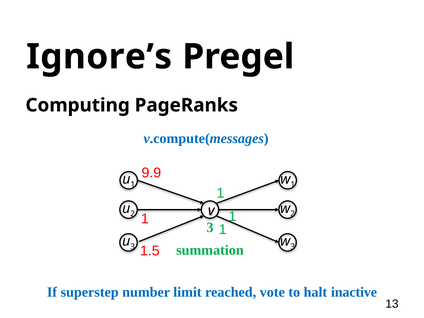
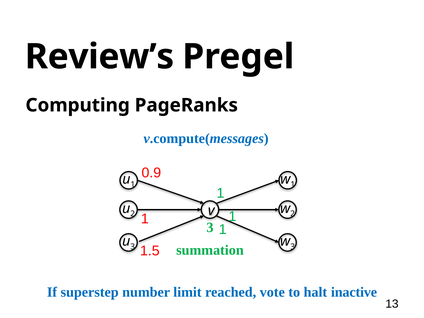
Ignore’s: Ignore’s -> Review’s (99, 57)
9.9: 9.9 -> 0.9 (151, 173)
